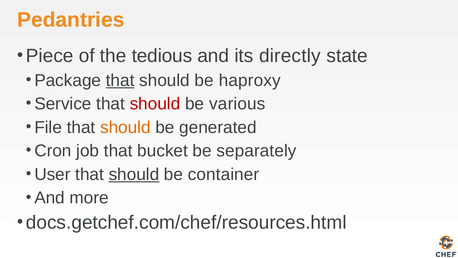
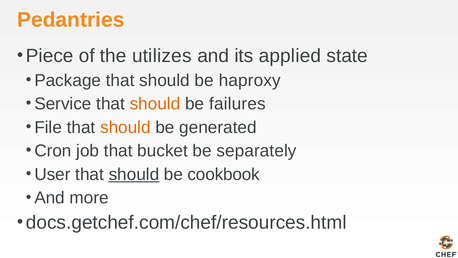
tedious: tedious -> utilizes (162, 56)
directly: directly -> applied (290, 56)
that underline: present -> none (120, 80)
should colour: red -> orange (155, 104)
various: various -> failures (237, 104)
container: container -> cookbook (224, 174)
